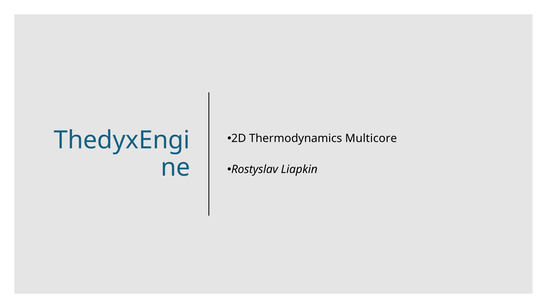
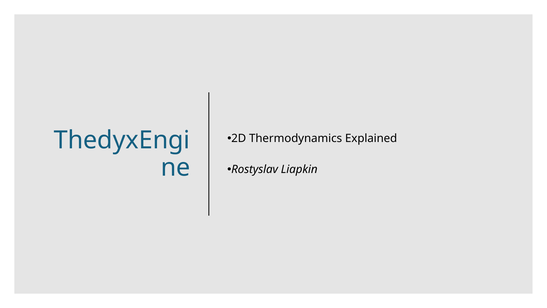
Multicore: Multicore -> Explained (371, 138)
